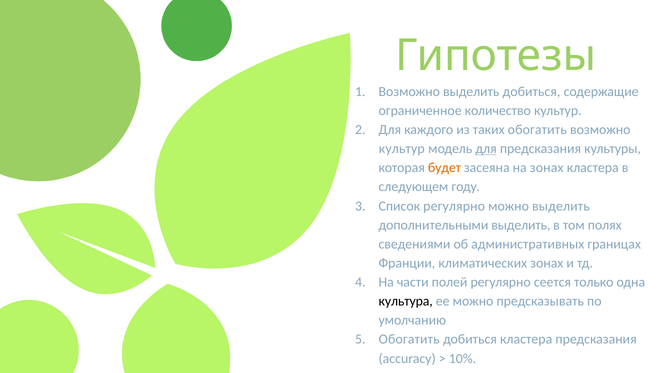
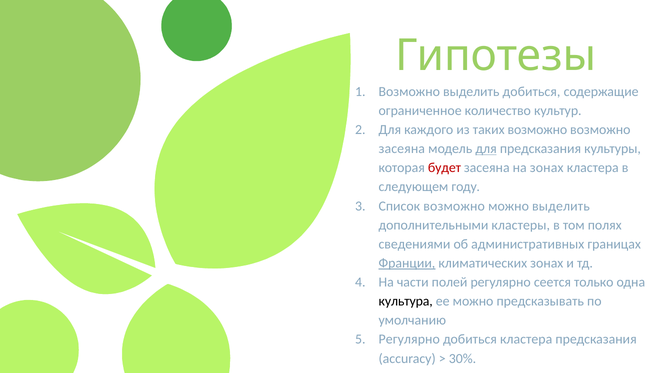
таких обогатить: обогатить -> возможно (537, 130)
культур: культур -> засеяна (402, 149)
будет colour: orange -> red (444, 168)
Список регулярно: регулярно -> возможно (454, 206)
дополнительными выделить: выделить -> кластеры (521, 225)
Франции underline: none -> present (407, 264)
Обогатить: Обогатить -> Регулярно (409, 340)
10%: 10% -> 30% (463, 359)
